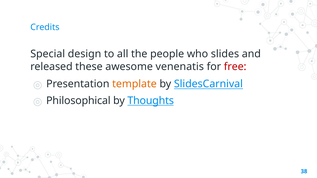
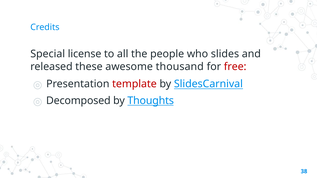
design: design -> license (85, 54)
venenatis: venenatis -> thousand (180, 67)
template colour: orange -> red (134, 84)
Philosophical: Philosophical -> Decomposed (78, 101)
